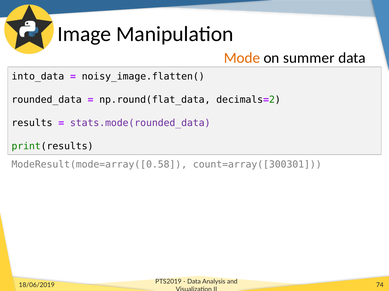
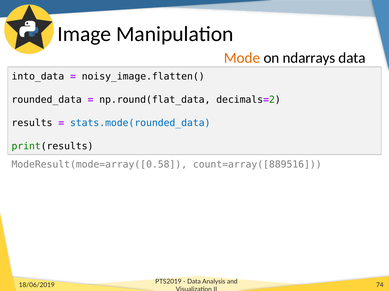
summer: summer -> ndarrays (309, 58)
stats.mode(rounded_data colour: purple -> blue (140, 123)
count=array([300301: count=array([300301 -> count=array([889516 (257, 165)
